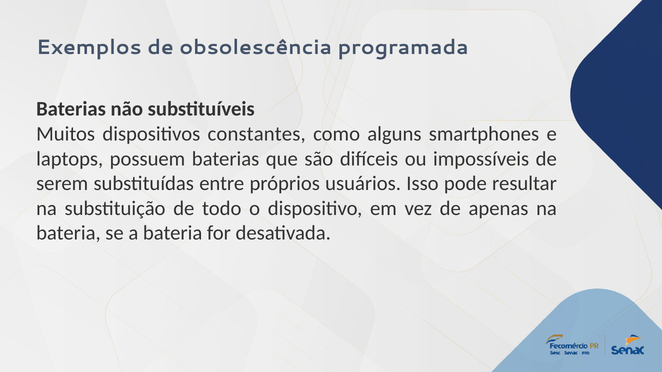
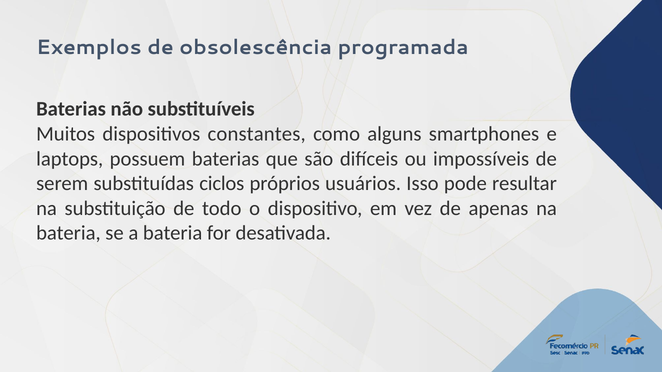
entre: entre -> ciclos (222, 184)
